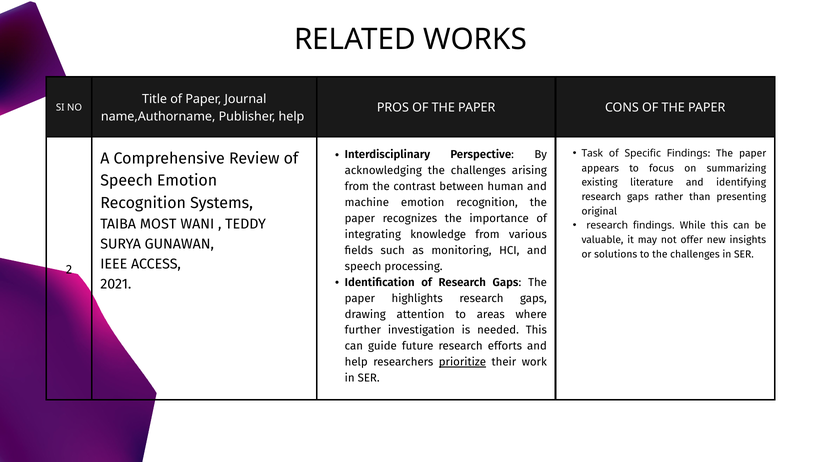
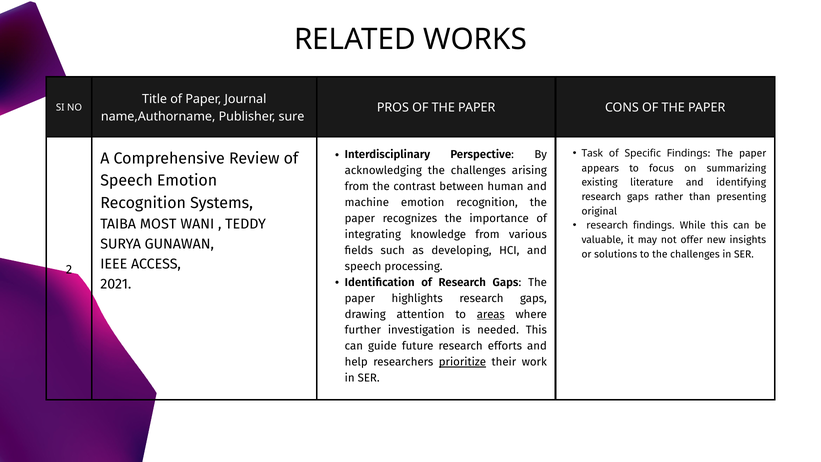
Publisher help: help -> sure (291, 116)
monitoring: monitoring -> developing (461, 250)
areas underline: none -> present (491, 314)
